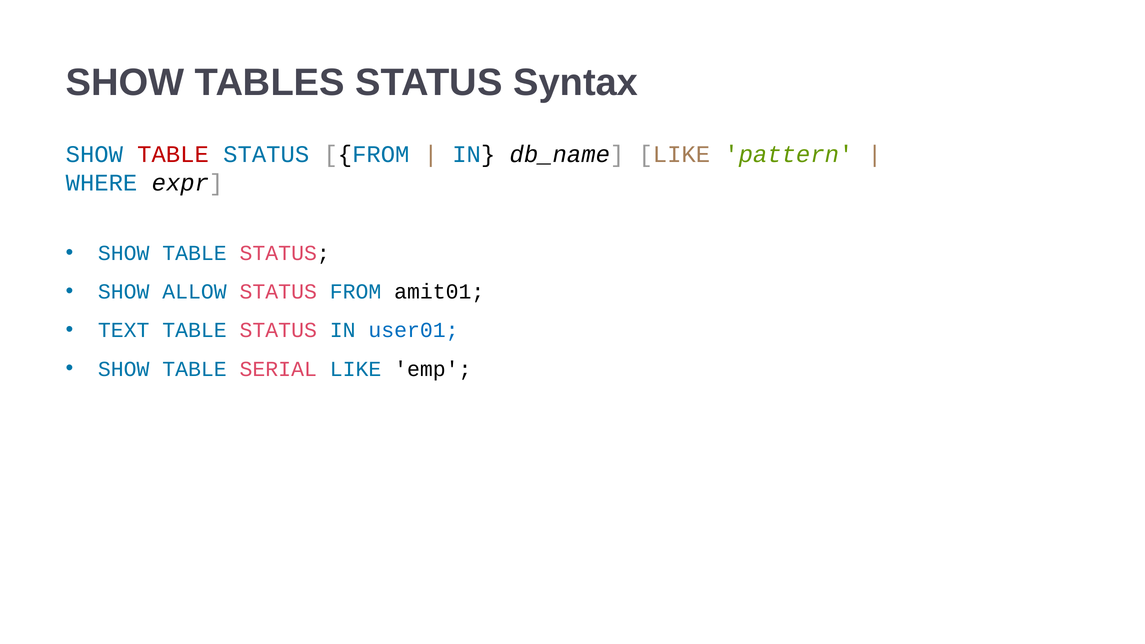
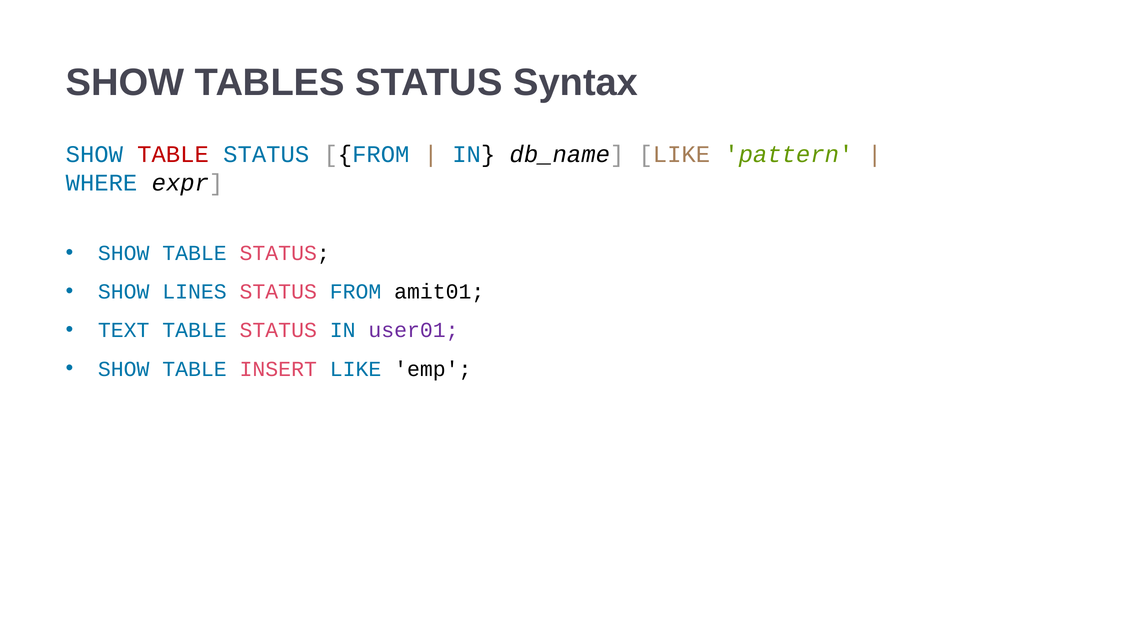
ALLOW: ALLOW -> LINES (195, 292)
user01 colour: blue -> purple (413, 330)
SERIAL: SERIAL -> INSERT (278, 369)
